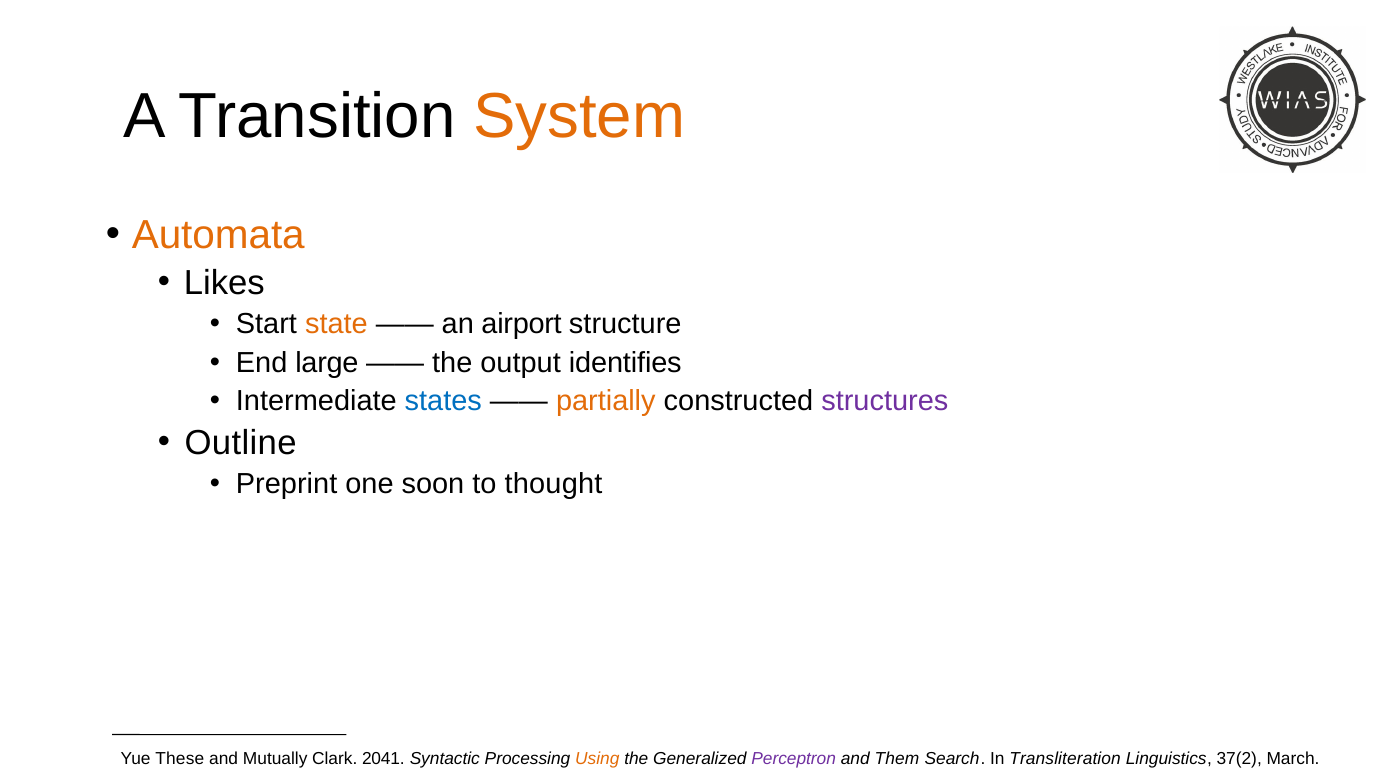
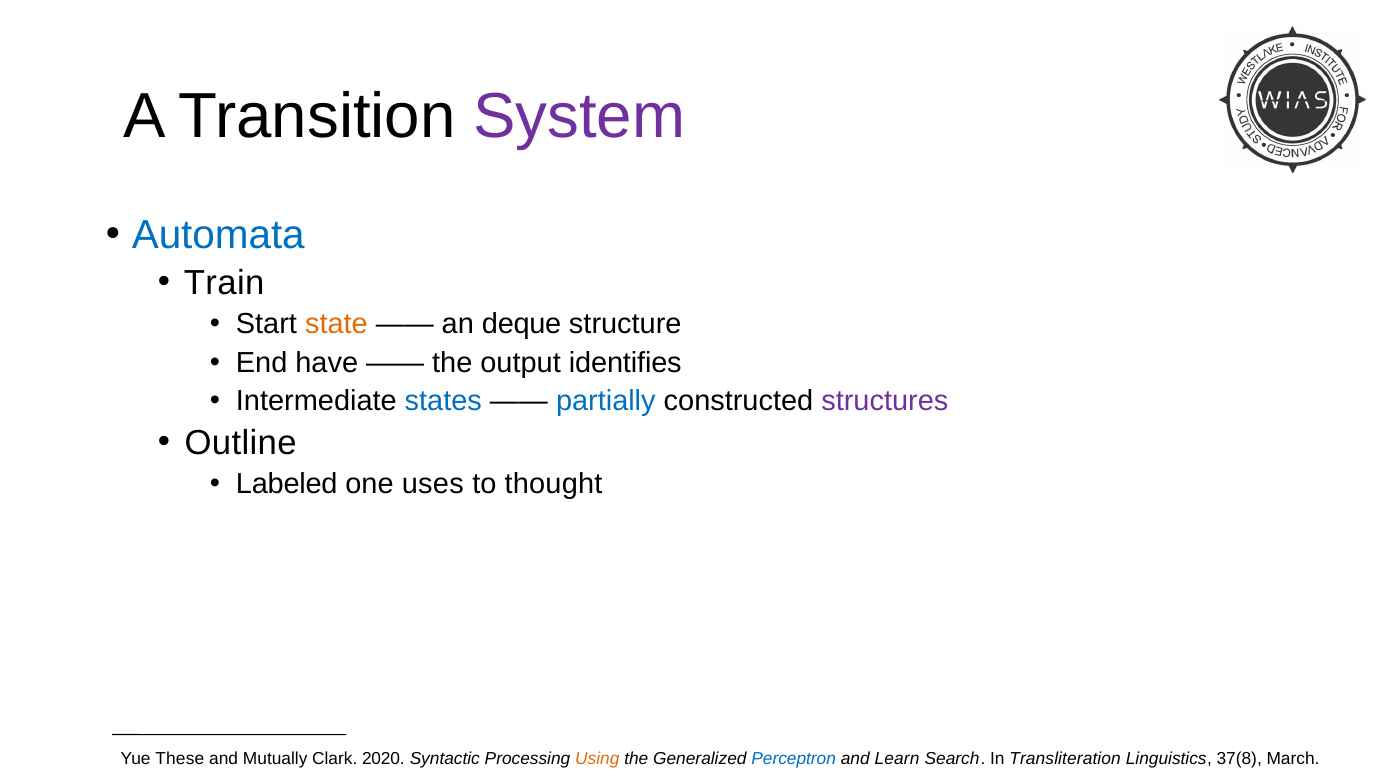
System colour: orange -> purple (579, 117)
Automata colour: orange -> blue (218, 235)
Likes: Likes -> Train (224, 283)
airport: airport -> deque (522, 324)
large: large -> have (327, 363)
partially colour: orange -> blue (606, 401)
Preprint: Preprint -> Labeled (287, 484)
soon: soon -> uses (433, 484)
2041: 2041 -> 2020 (383, 759)
Perceptron colour: purple -> blue (794, 759)
Them: Them -> Learn (897, 759)
37(2: 37(2 -> 37(8 (1239, 759)
